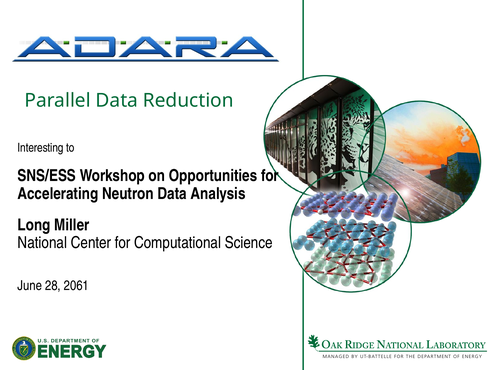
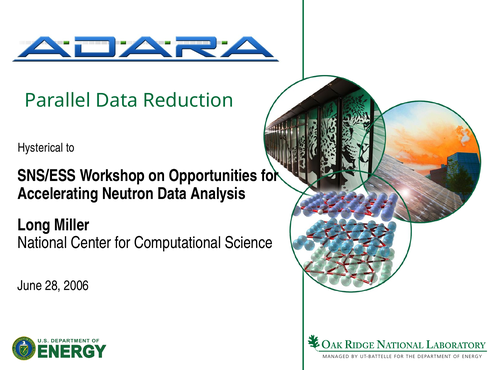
Interesting: Interesting -> Hysterical (40, 148)
2061: 2061 -> 2006 (76, 285)
